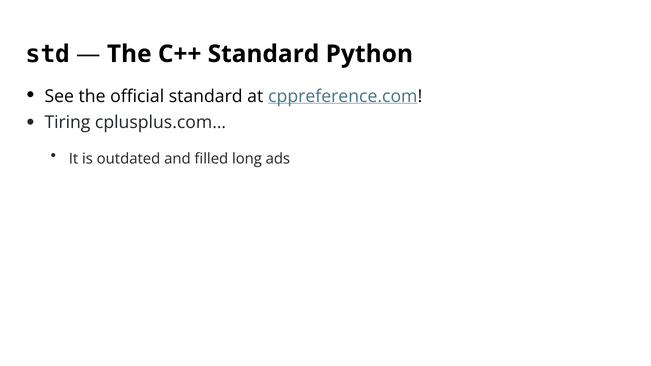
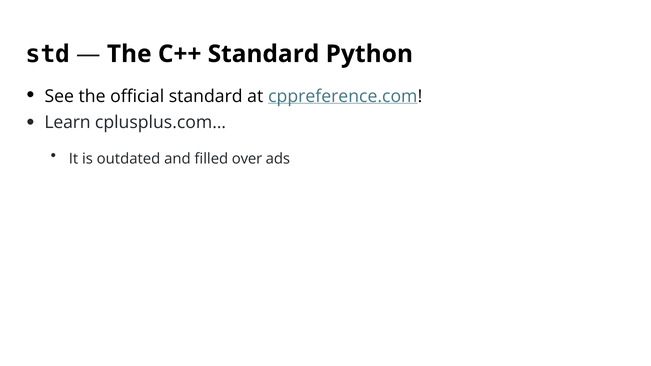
Tiring: Tiring -> Learn (68, 123)
long: long -> over (247, 159)
